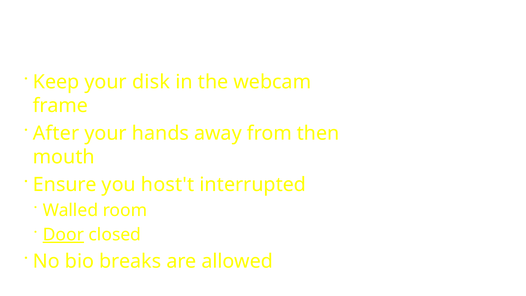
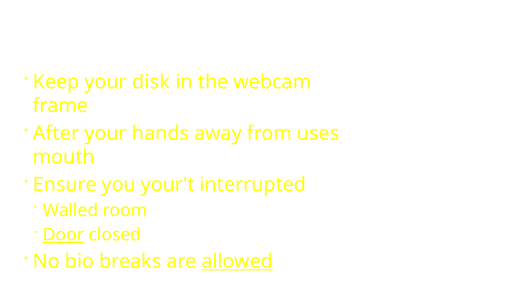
then: then -> uses (318, 133)
host't: host't -> your't (168, 184)
allowed underline: none -> present (237, 261)
